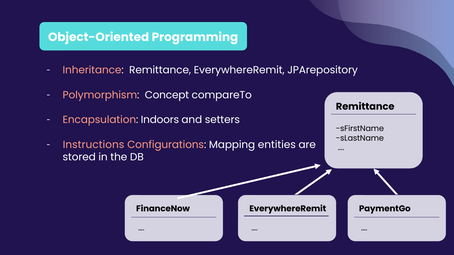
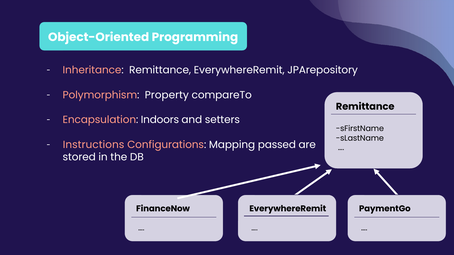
Concept: Concept -> Property (167, 95)
entities: entities -> passed (277, 145)
